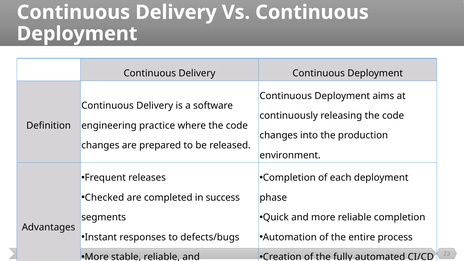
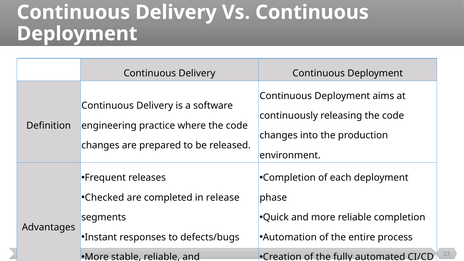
success: success -> release (223, 198)
